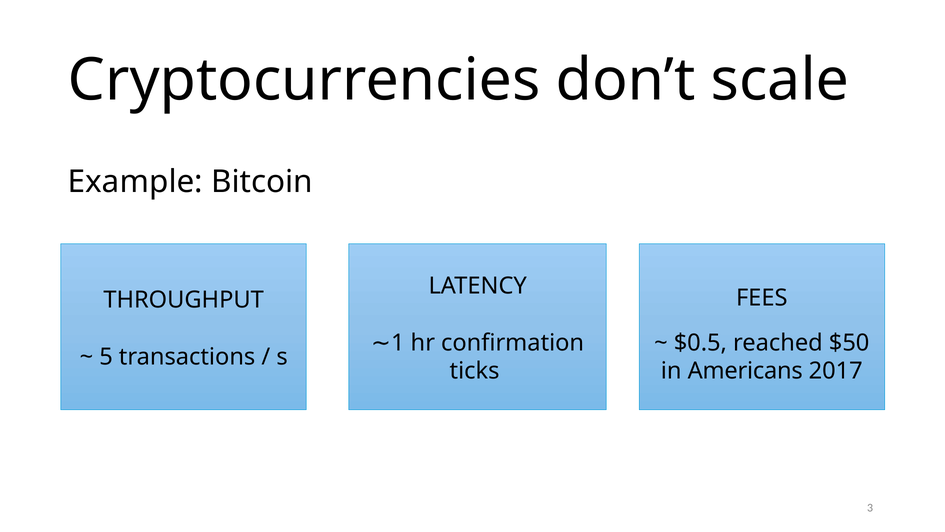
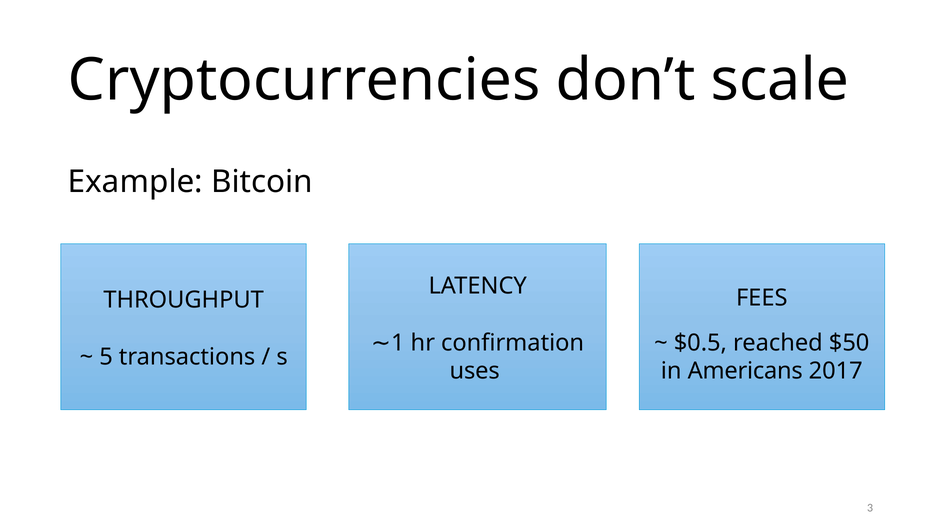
ticks: ticks -> uses (475, 371)
